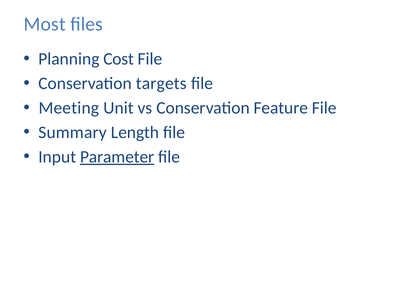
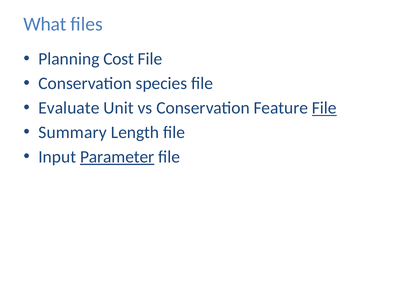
Most: Most -> What (45, 24)
targets: targets -> species (161, 83)
Meeting: Meeting -> Evaluate (69, 108)
File underline: none -> present (324, 108)
